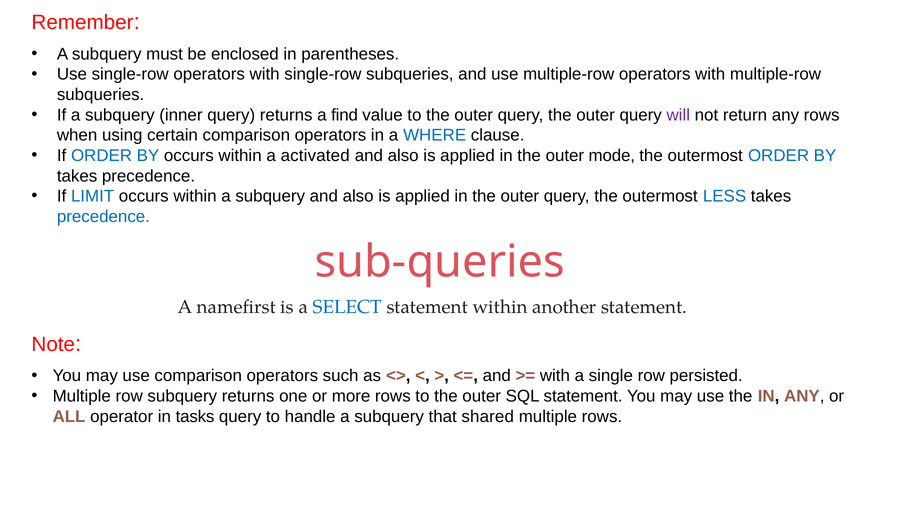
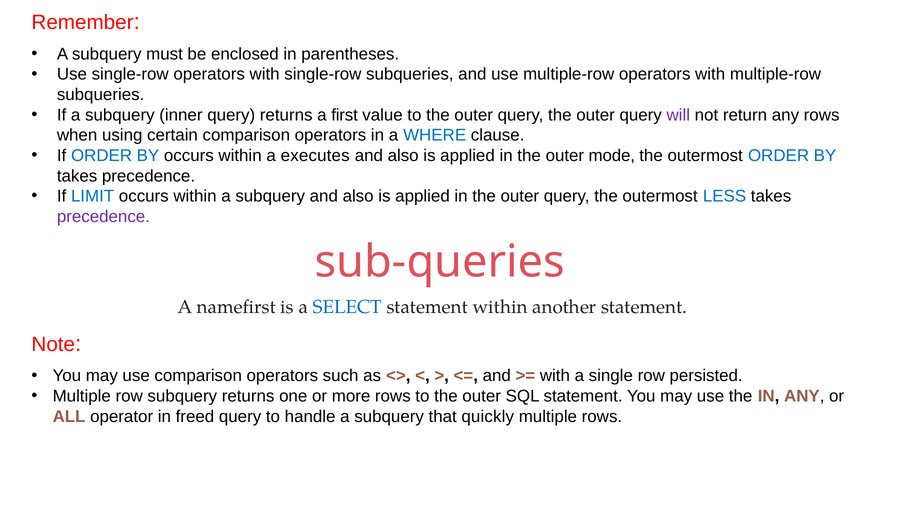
find: find -> first (345, 115)
activated: activated -> executes (315, 156)
precedence colour: blue -> purple (103, 217)
tasks: tasks -> freed (195, 416)
shared: shared -> quickly (488, 416)
